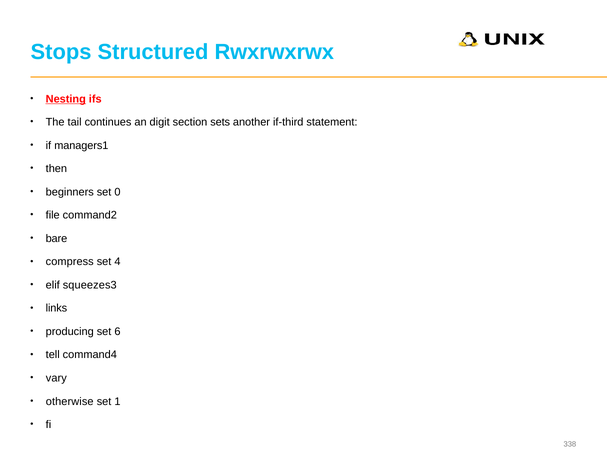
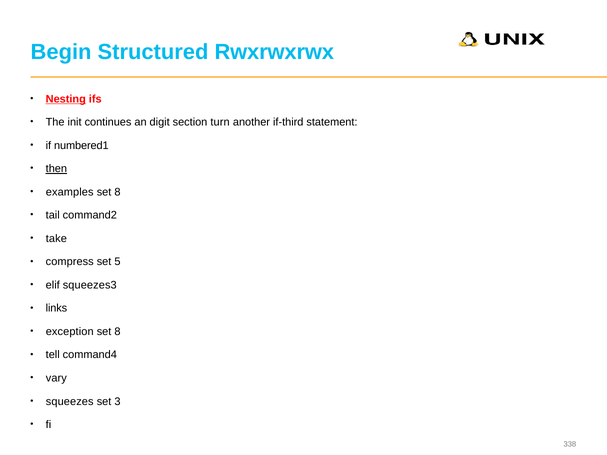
Stops: Stops -> Begin (61, 52)
tail: tail -> init (75, 122)
sets: sets -> turn (220, 122)
managers1: managers1 -> numbered1 (81, 146)
then underline: none -> present (56, 169)
beginners: beginners -> examples (70, 192)
0: 0 -> 8 (117, 192)
file: file -> tail (53, 215)
bare: bare -> take (56, 239)
4: 4 -> 5 (117, 262)
producing: producing -> exception (70, 332)
6: 6 -> 8 (117, 332)
otherwise: otherwise -> squeezes (70, 402)
1: 1 -> 3 (117, 402)
